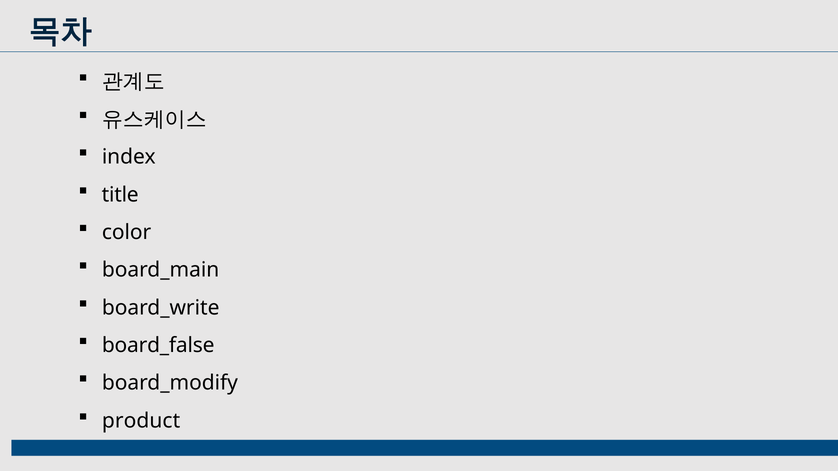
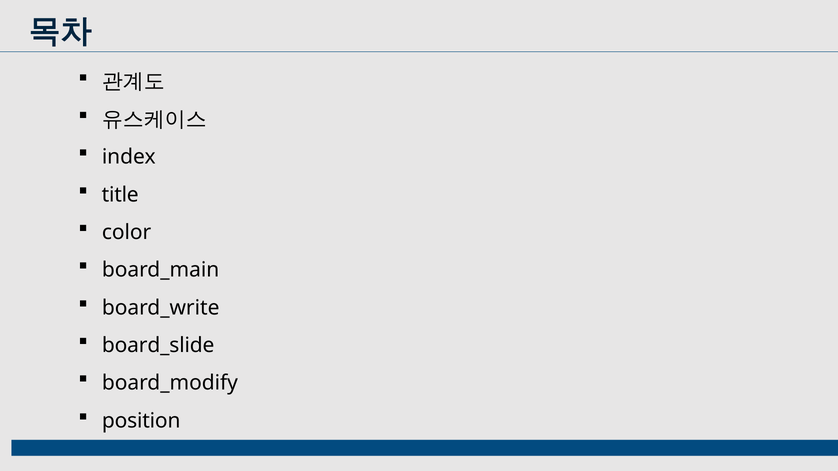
board_false: board_false -> board_slide (158, 346)
product: product -> position (141, 421)
